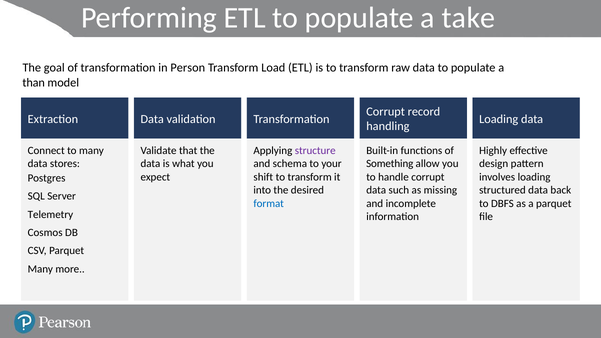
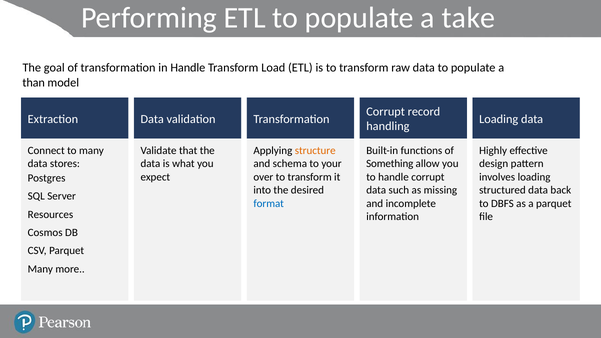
in Person: Person -> Handle (188, 68)
structure colour: purple -> orange (315, 150)
shift: shift -> over (263, 177)
Telemetry: Telemetry -> Resources (50, 214)
